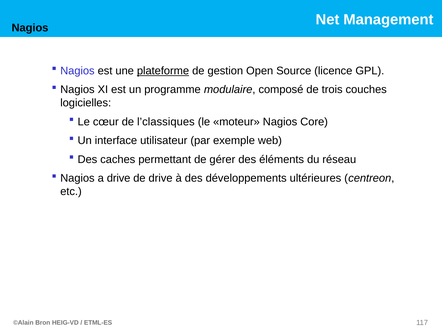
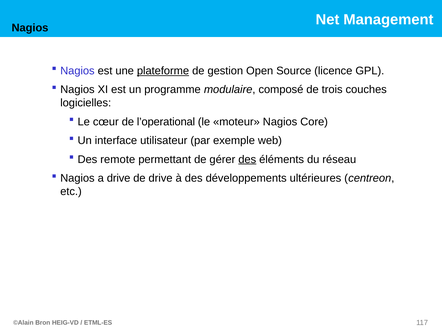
l’classiques: l’classiques -> l’operational (166, 122)
caches: caches -> remote (118, 159)
des underline: none -> present (247, 159)
